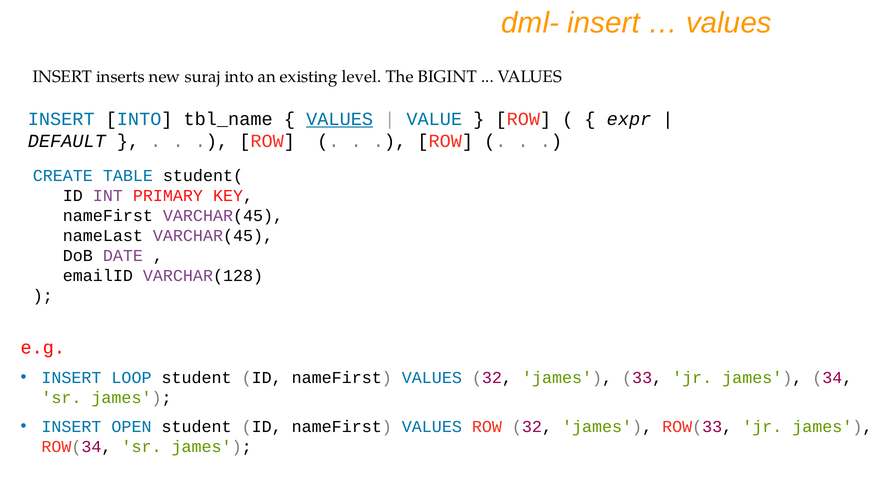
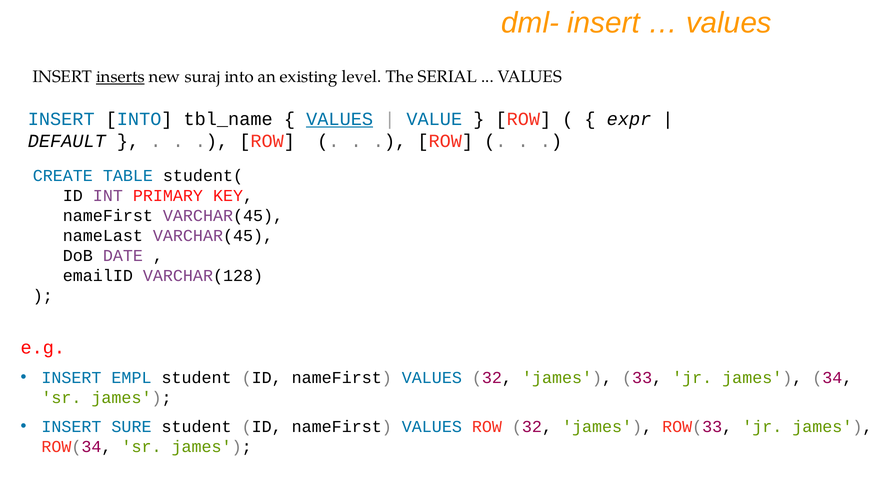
inserts underline: none -> present (120, 77)
BIGINT: BIGINT -> SERIAL (447, 77)
LOOP: LOOP -> EMPL (132, 377)
OPEN: OPEN -> SURE (132, 426)
